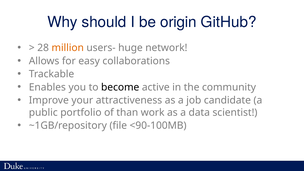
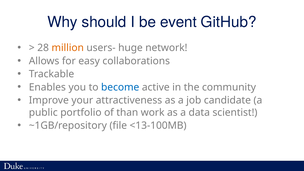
origin: origin -> event (178, 22)
become colour: black -> blue (120, 87)
<90-100MB: <90-100MB -> <13-100MB (158, 126)
